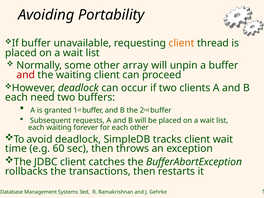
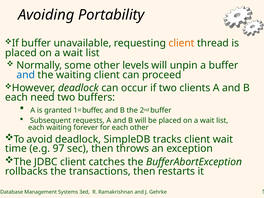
array: array -> levels (136, 65)
and colour: red -> blue (26, 75)
60: 60 -> 97 (59, 149)
